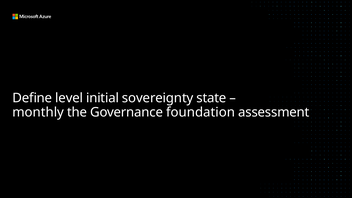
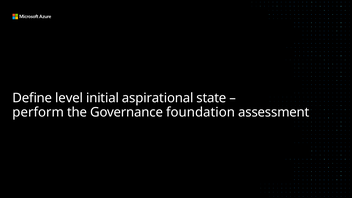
sovereignty: sovereignty -> aspirational (158, 98)
monthly: monthly -> perform (38, 112)
